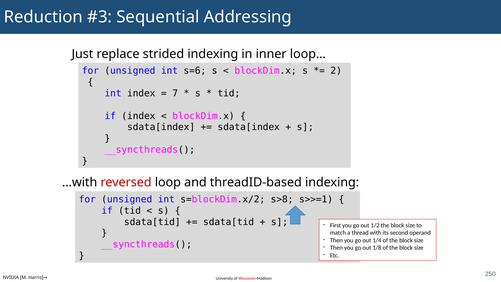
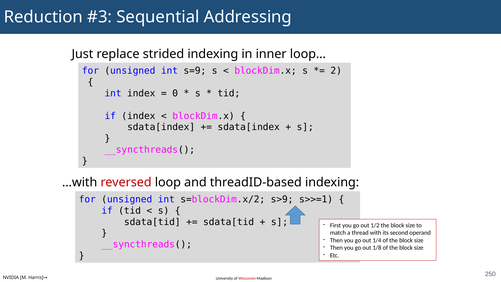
s=6: s=6 -> s=9 (195, 71)
7: 7 -> 0 (175, 93)
s>8: s>8 -> s>9 (282, 199)
